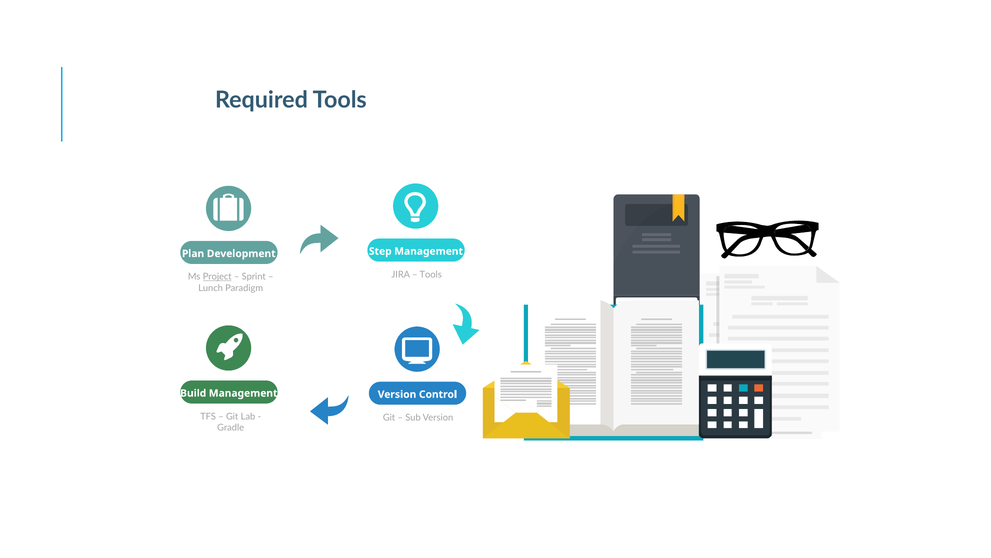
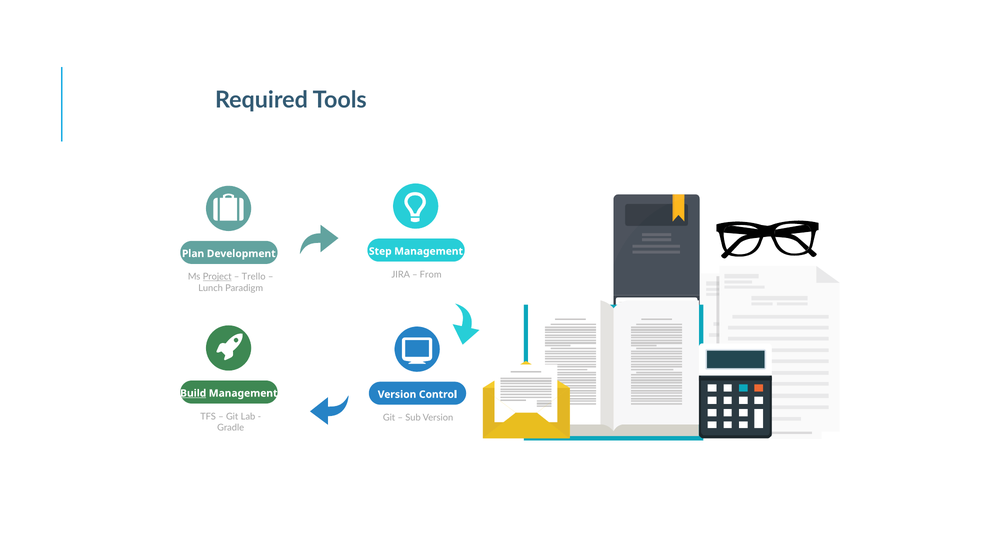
Tools: Tools -> From (431, 274)
Sprint: Sprint -> Trello (254, 277)
Build underline: none -> present (193, 393)
